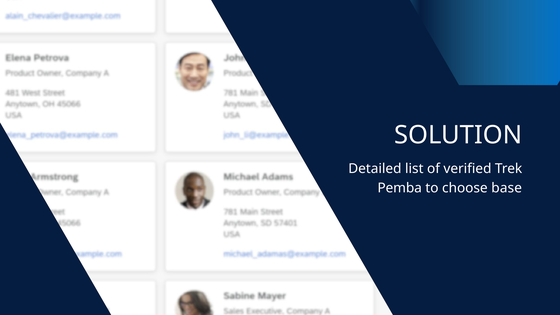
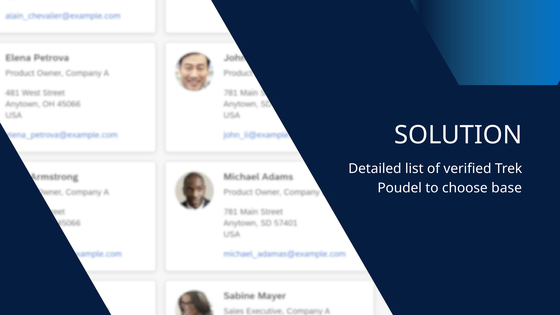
Pemba: Pemba -> Poudel (400, 188)
